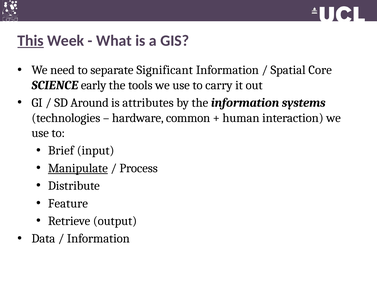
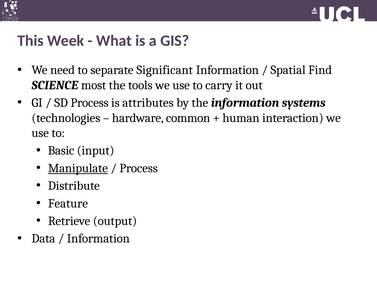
This underline: present -> none (31, 41)
Core: Core -> Find (320, 70)
early: early -> most (94, 85)
SD Around: Around -> Process (90, 103)
Brief: Brief -> Basic (61, 150)
